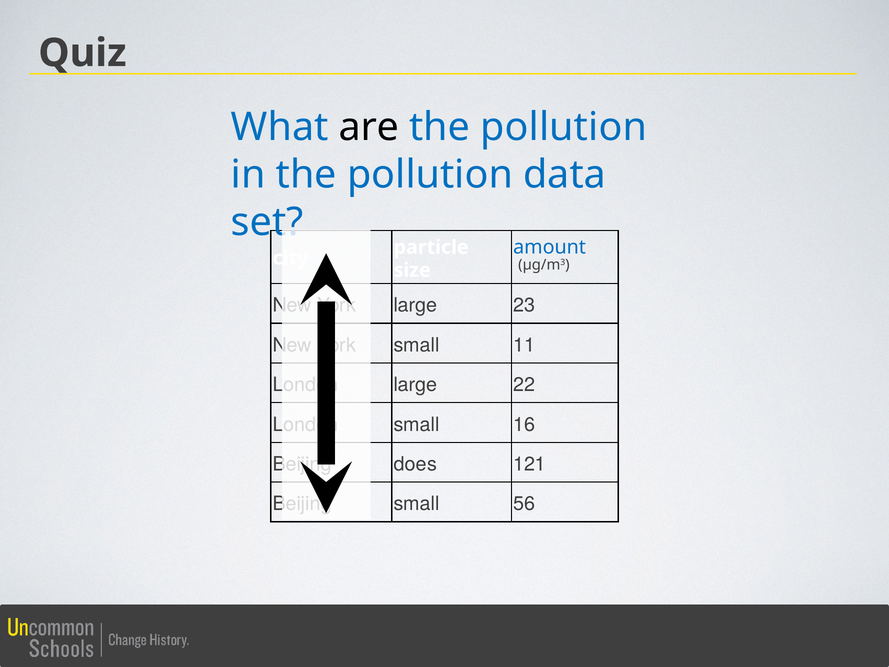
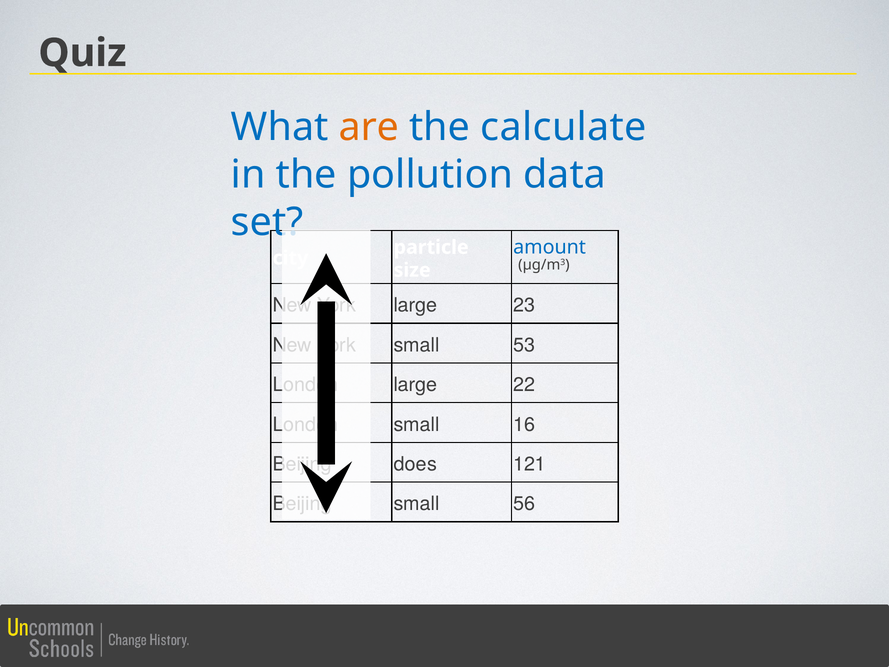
are colour: black -> orange (369, 127)
pollution: pollution -> calculate (564, 127)
11: 11 -> 53 (524, 345)
